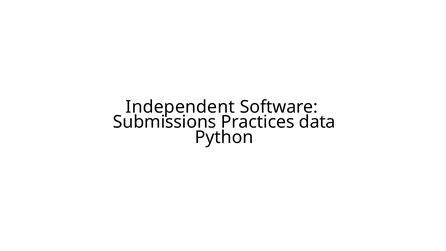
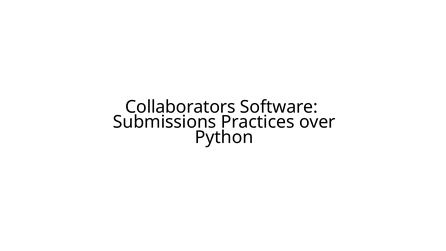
Independent: Independent -> Collaborators (180, 107)
data: data -> over (317, 122)
